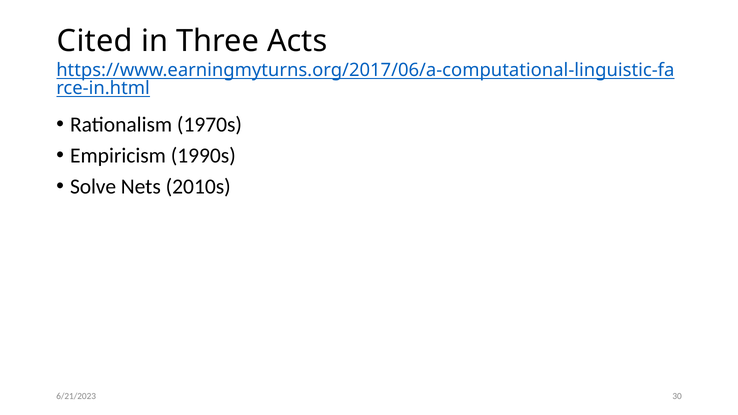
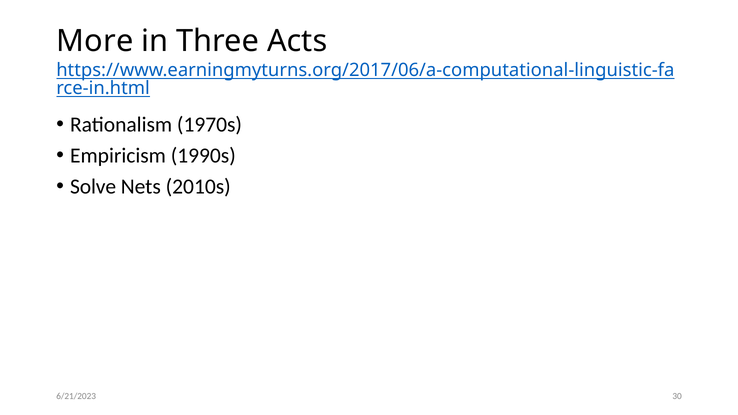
Cited: Cited -> More (95, 41)
